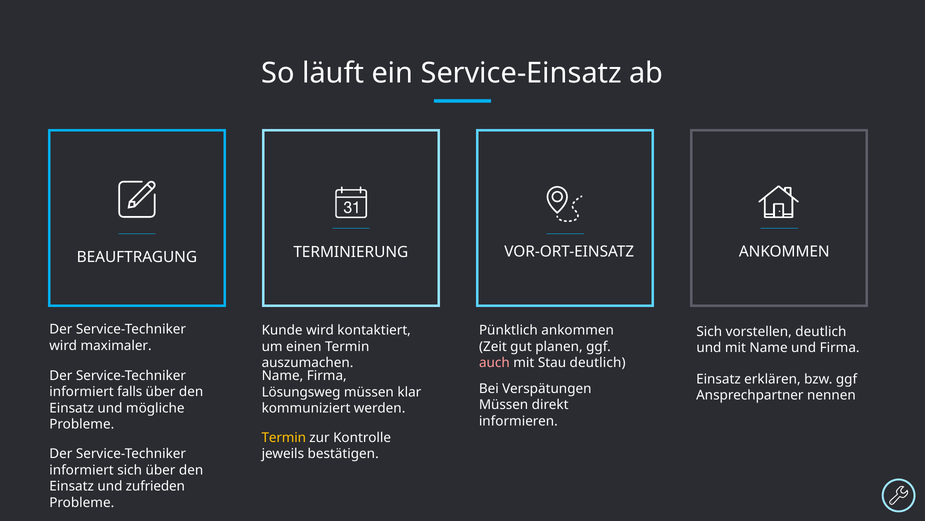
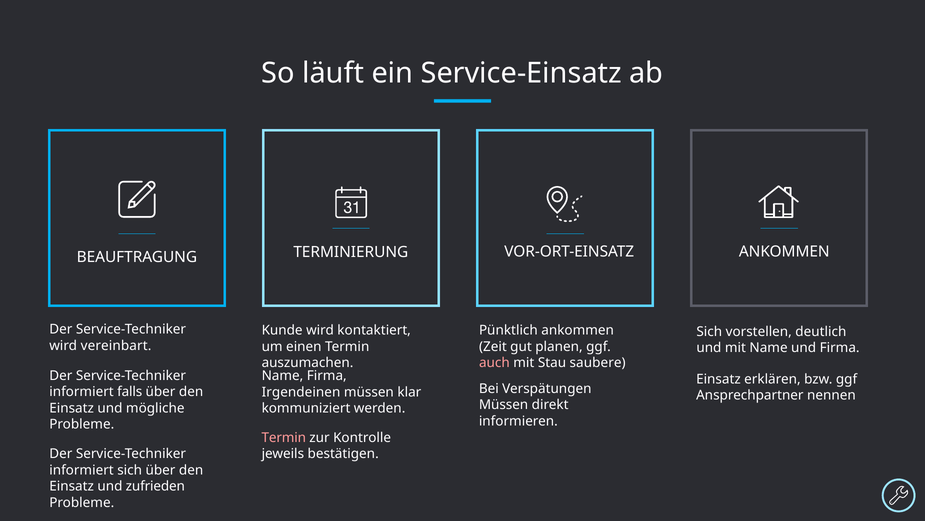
maximaler: maximaler -> vereinbart (116, 345)
Stau deutlich: deutlich -> saubere (598, 362)
Lösungsweg: Lösungsweg -> Irgendeinen (301, 392)
Termin colour: yellow -> pink (284, 437)
